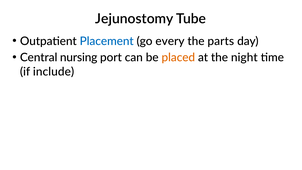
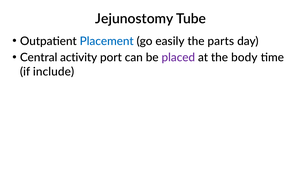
every: every -> easily (170, 41)
nursing: nursing -> activity (79, 58)
placed colour: orange -> purple (178, 58)
night: night -> body (244, 58)
